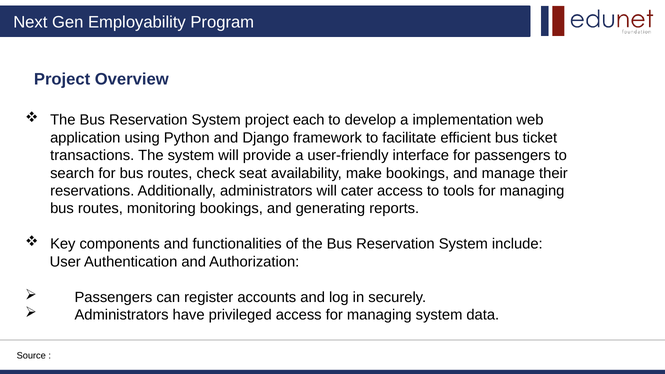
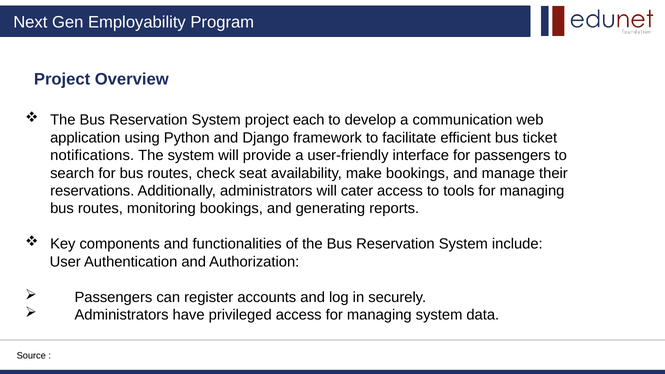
implementation: implementation -> communication (462, 120)
transactions: transactions -> notifications (92, 155)
